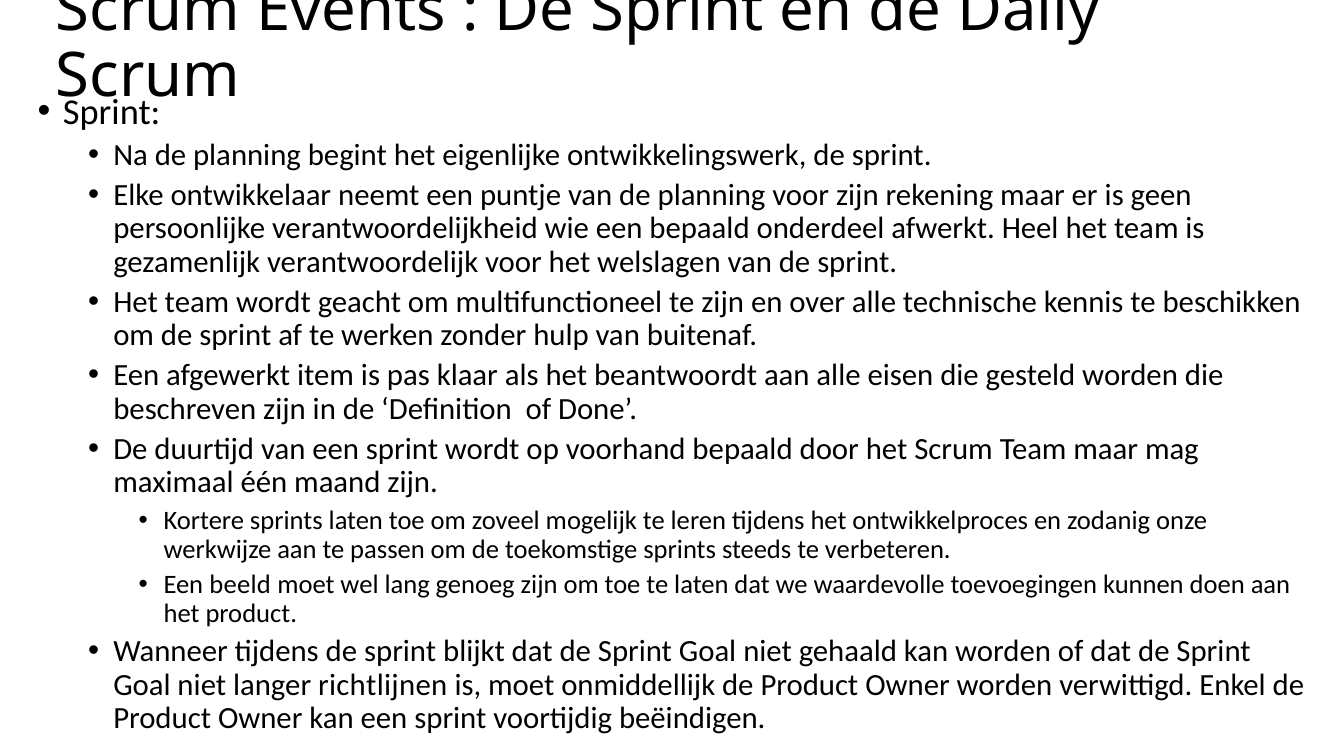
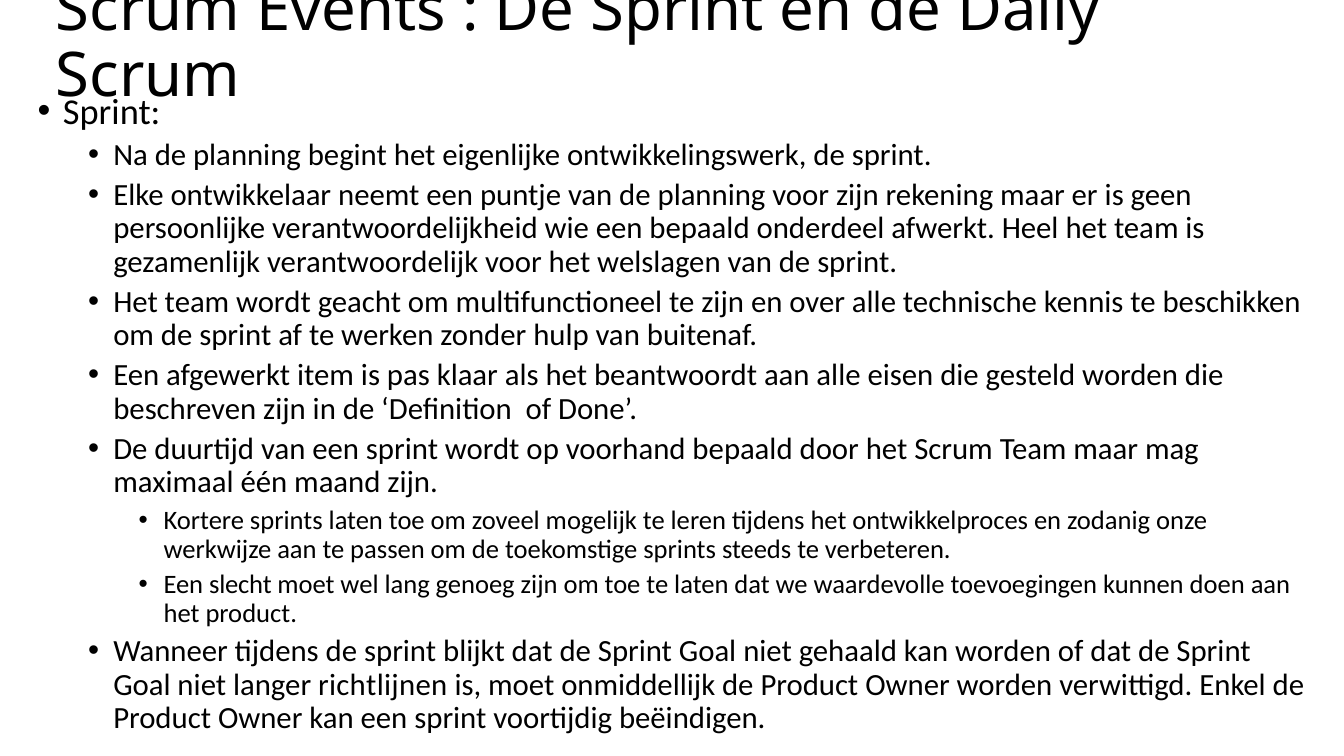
beeld: beeld -> slecht (240, 585)
